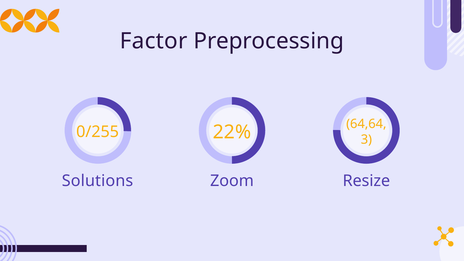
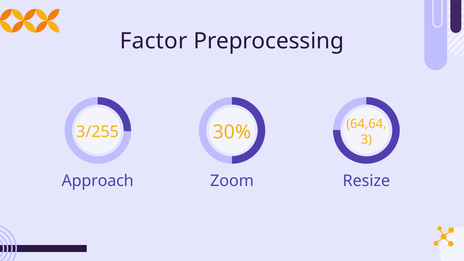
22%: 22% -> 30% (232, 132)
0/255: 0/255 -> 3/255 (98, 132)
Solutions: Solutions -> Approach (98, 181)
